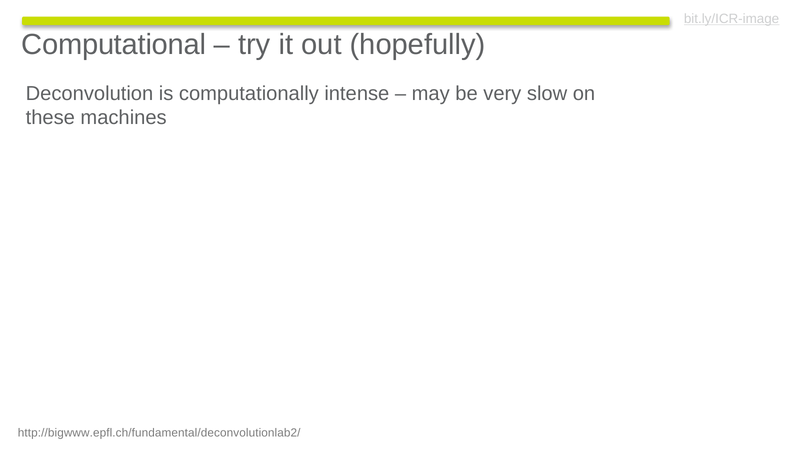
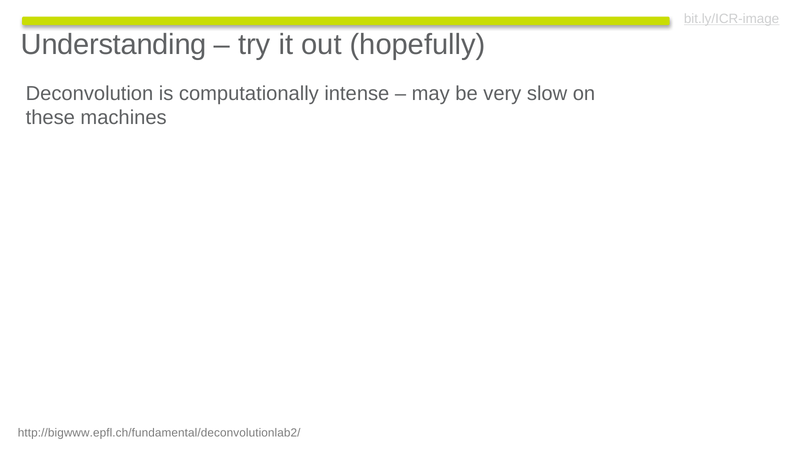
Computational: Computational -> Understanding (114, 45)
